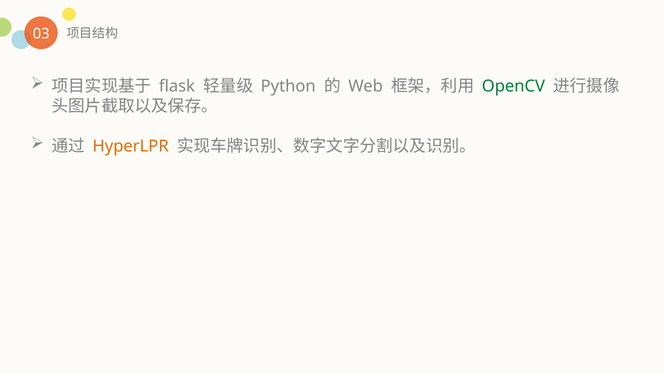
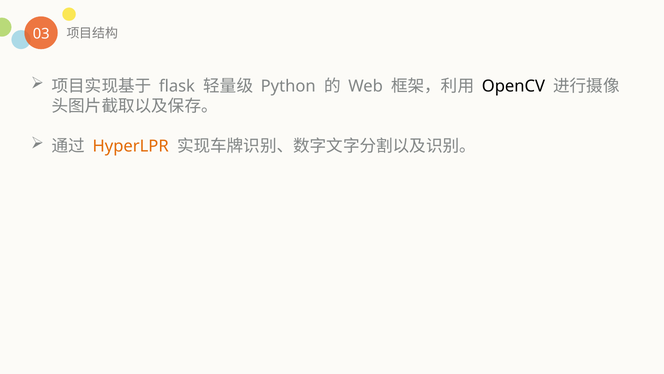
OpenCV colour: green -> black (513, 86)
